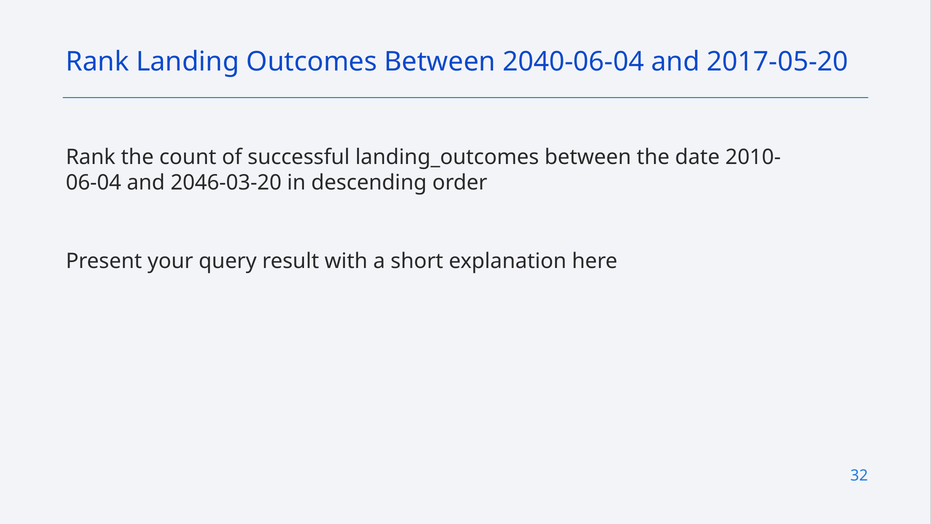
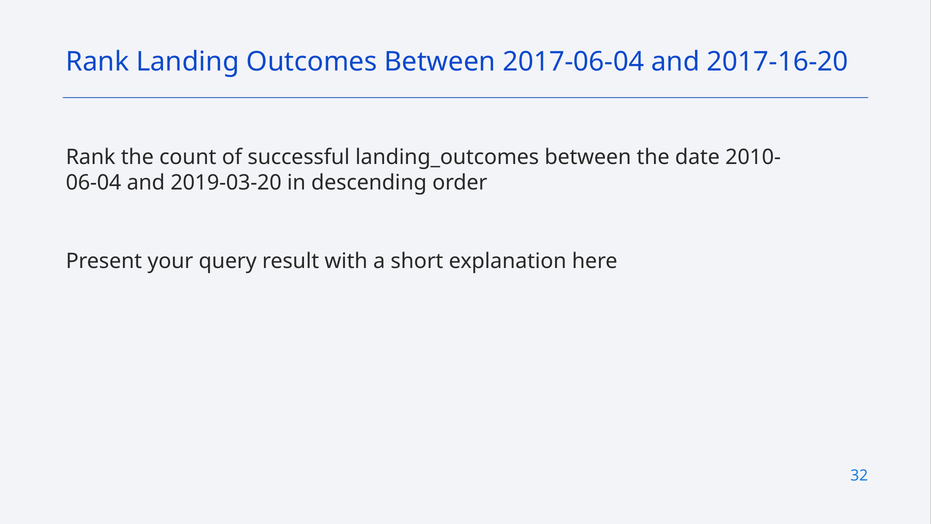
2040-06-04: 2040-06-04 -> 2017-06-04 (573, 62)
2017-05-20: 2017-05-20 -> 2017-16-20 (778, 62)
2046-03-20: 2046-03-20 -> 2019-03-20 (226, 183)
